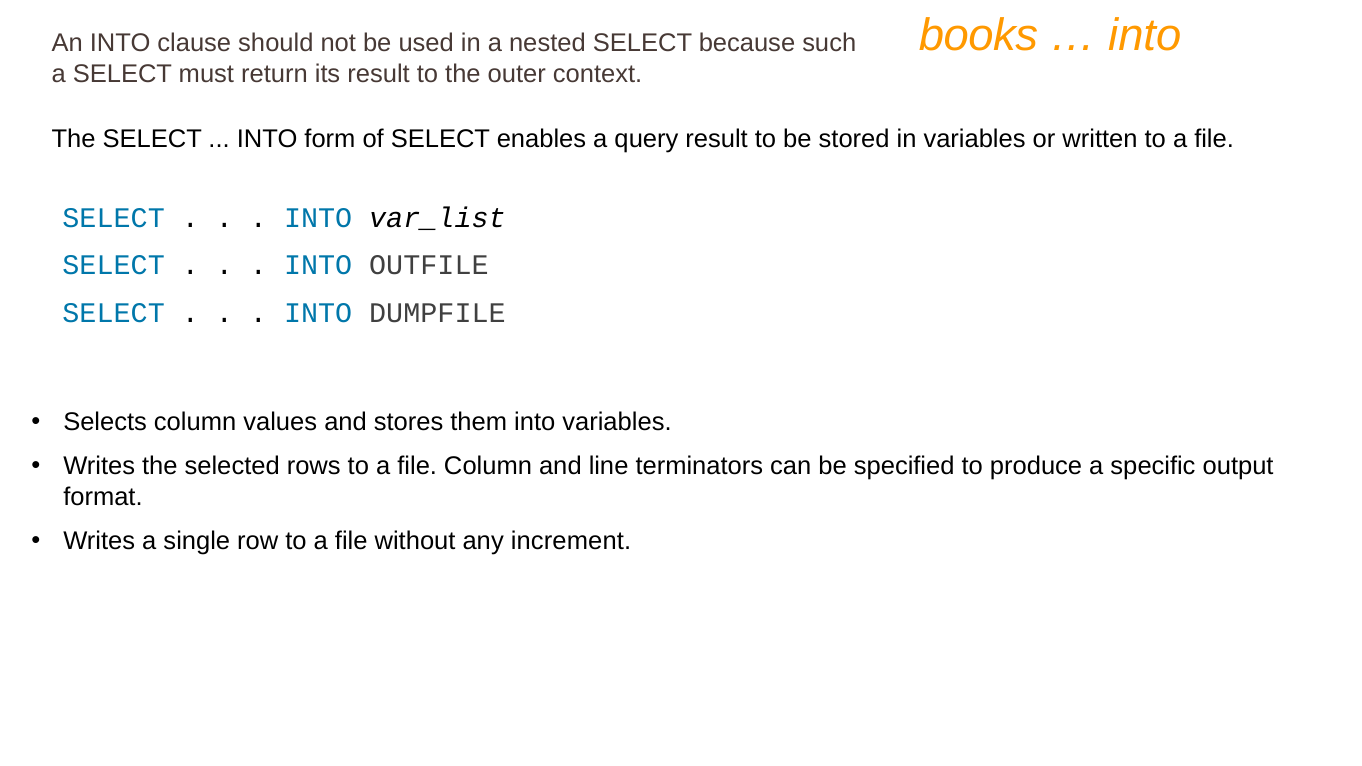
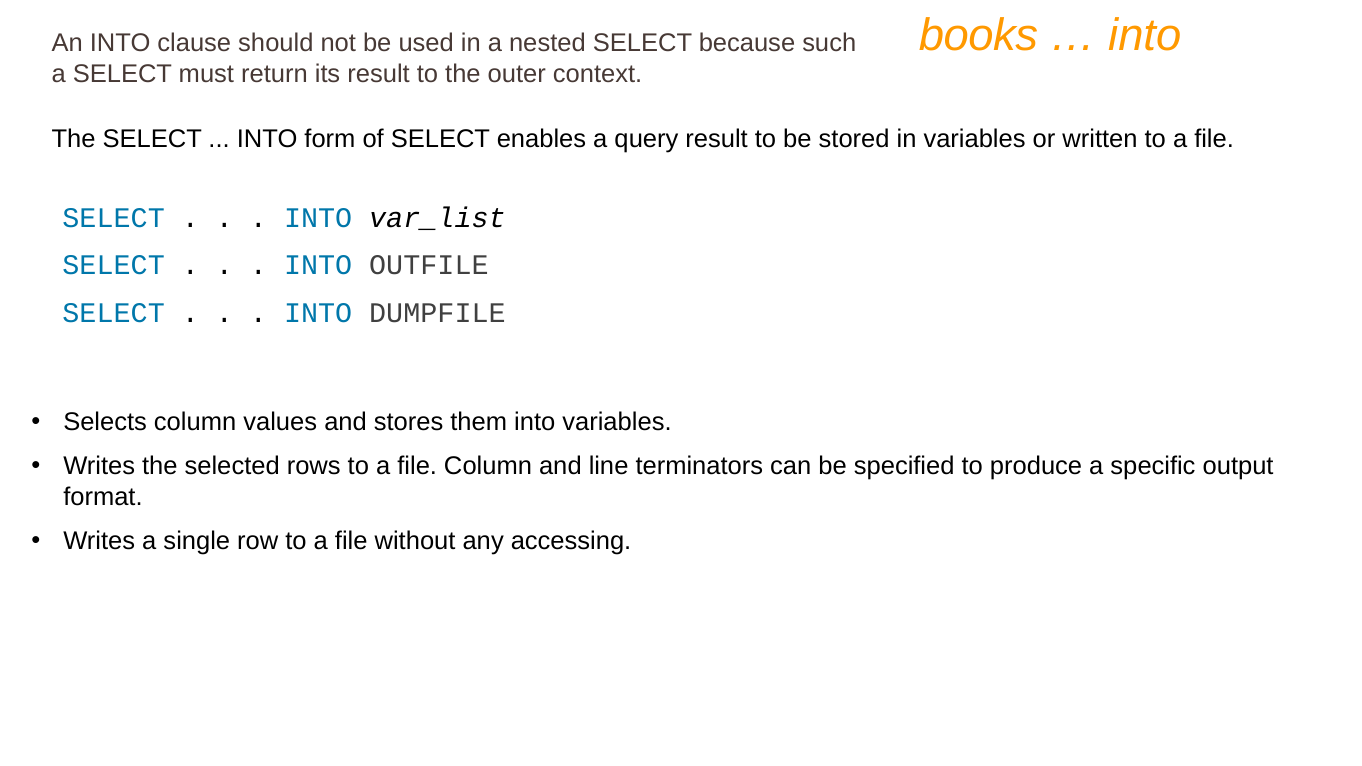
increment: increment -> accessing (571, 541)
